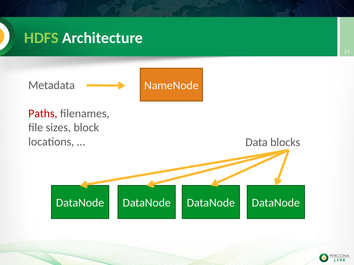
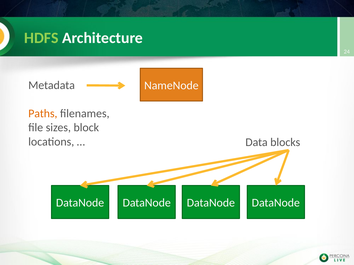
Paths colour: red -> orange (43, 114)
